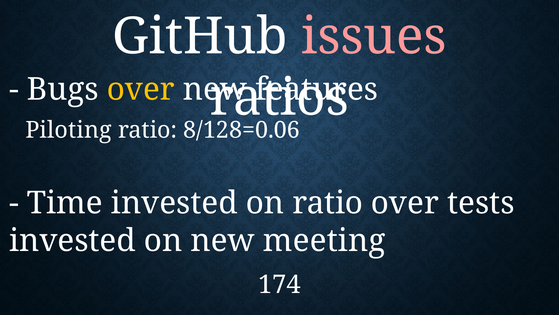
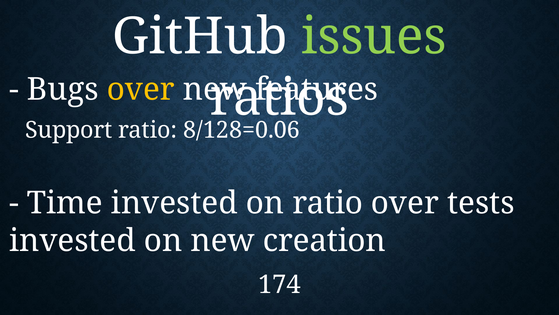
issues colour: pink -> light green (374, 36)
Piloting: Piloting -> Support (69, 130)
meeting: meeting -> creation (324, 240)
